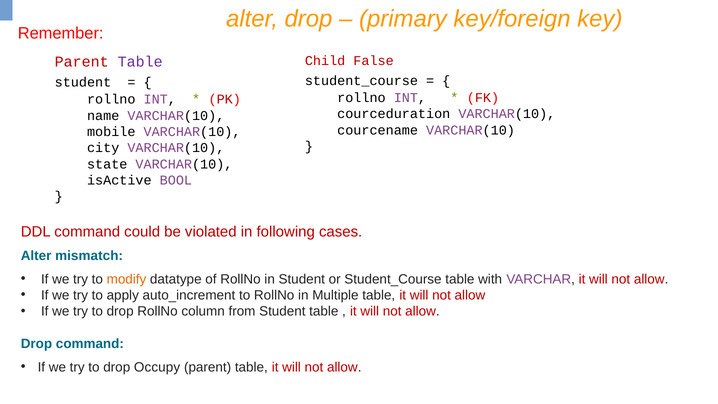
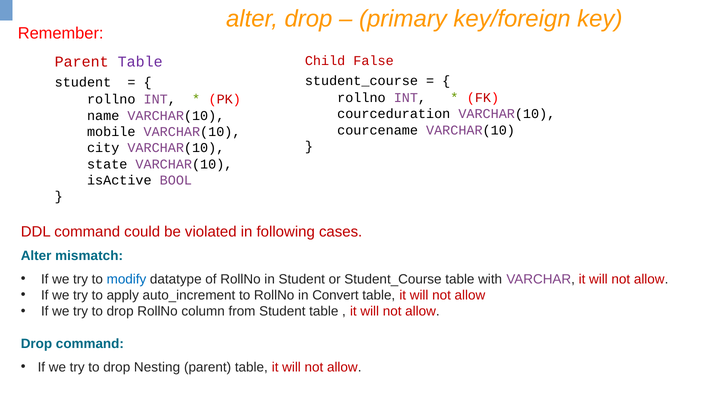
modify colour: orange -> blue (126, 279)
Multiple: Multiple -> Convert (335, 295)
Occupy: Occupy -> Nesting (157, 367)
